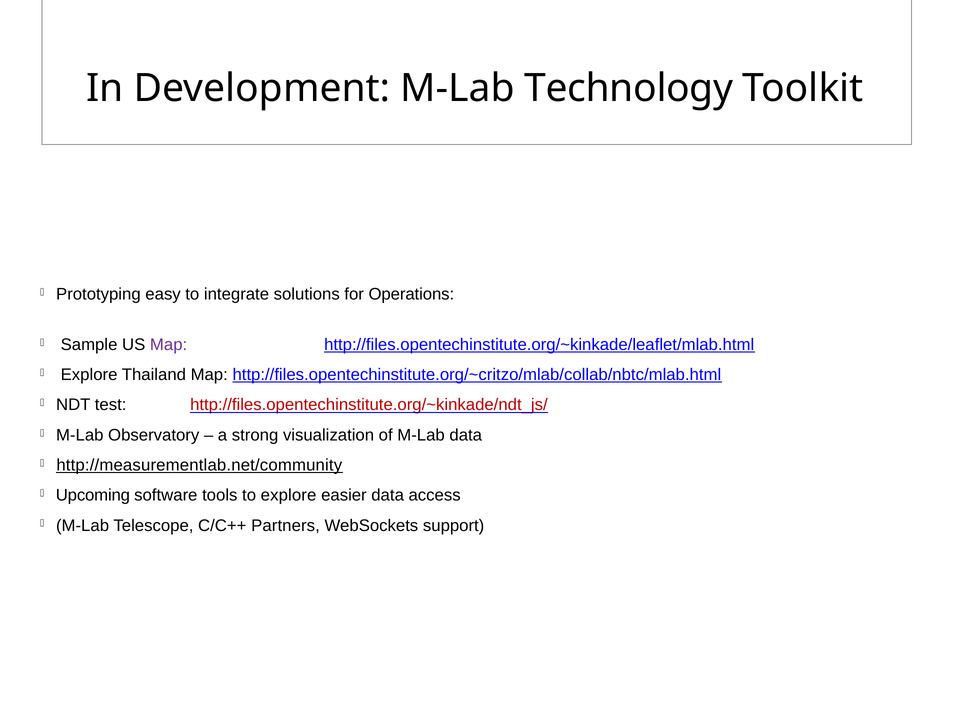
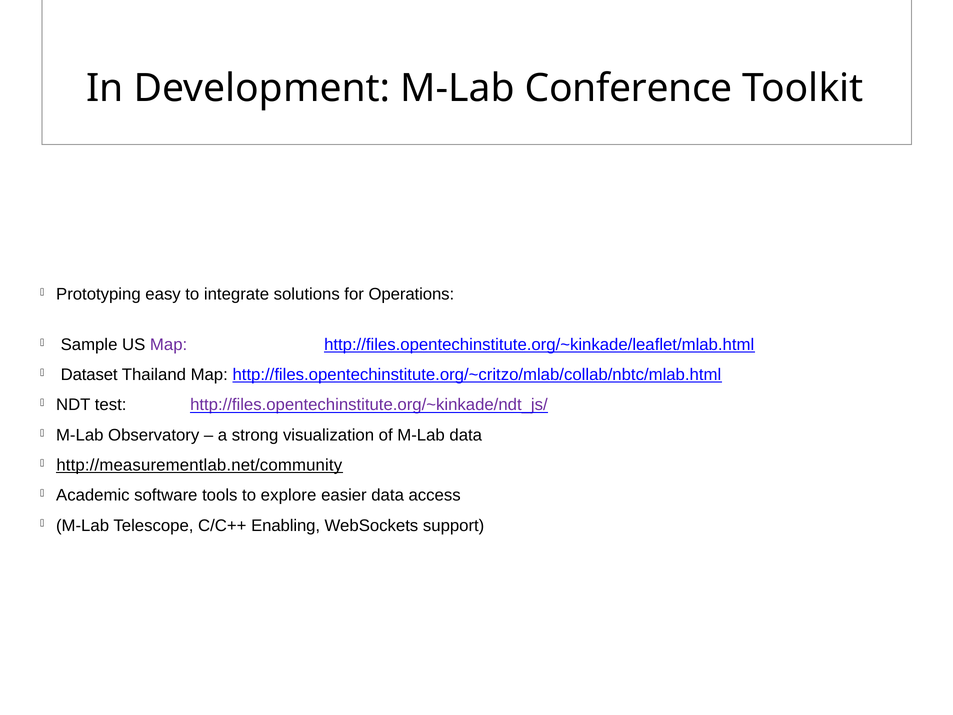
Technology: Technology -> Conference (629, 88)
Explore: Explore -> Dataset (89, 375)
http://files.opentechinstitute.org/~kinkade/ndt_js/ colour: red -> purple (369, 405)
Upcoming: Upcoming -> Academic (93, 495)
Partners: Partners -> Enabling (286, 525)
